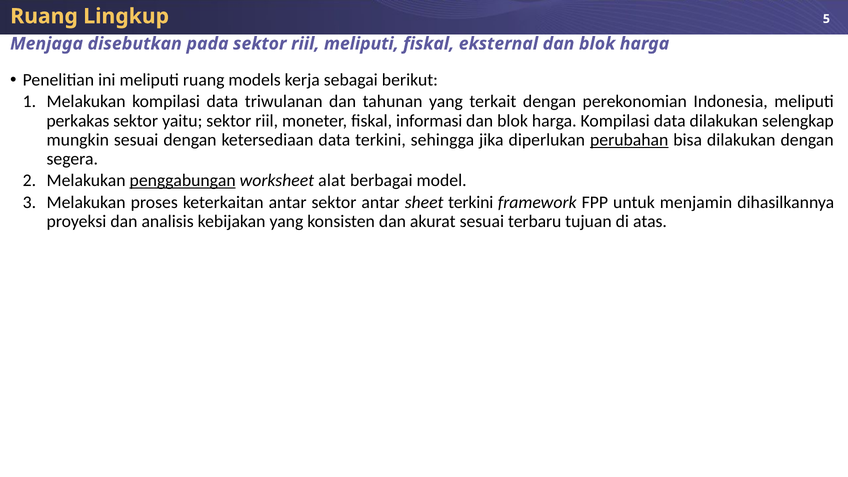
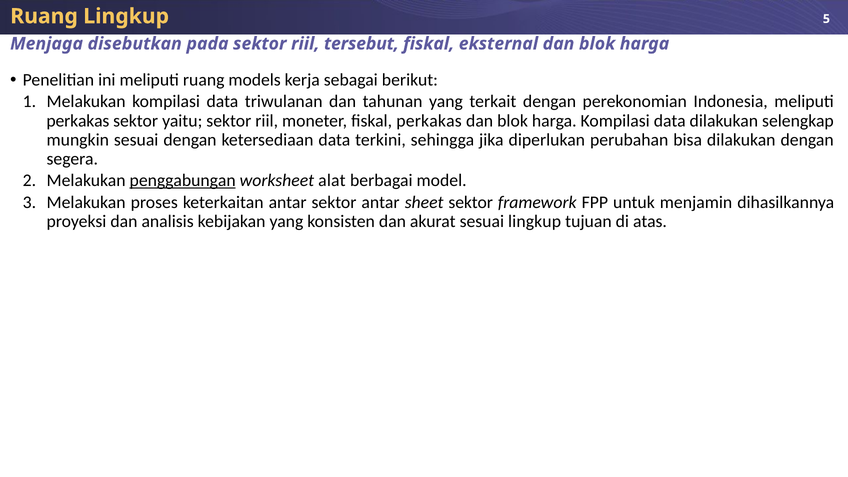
riil meliputi: meliputi -> tersebut (361, 44)
fiskal informasi: informasi -> perkakas (429, 121)
perubahan underline: present -> none (629, 140)
sheet terkini: terkini -> sektor (471, 202)
sesuai terbaru: terbaru -> lingkup (535, 221)
